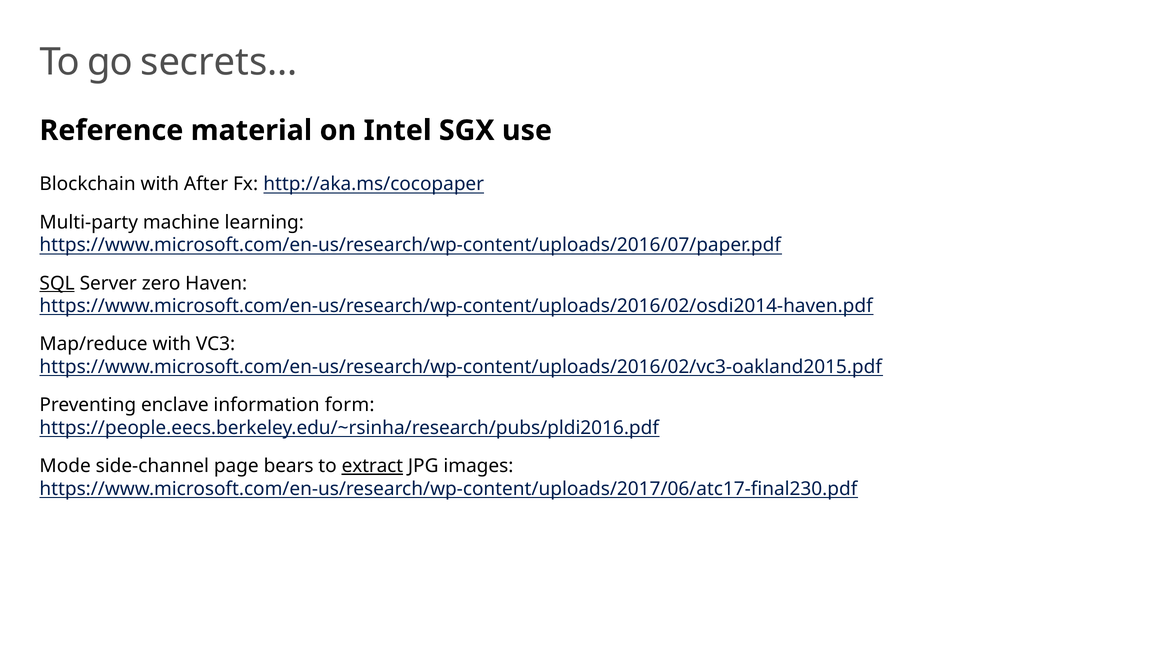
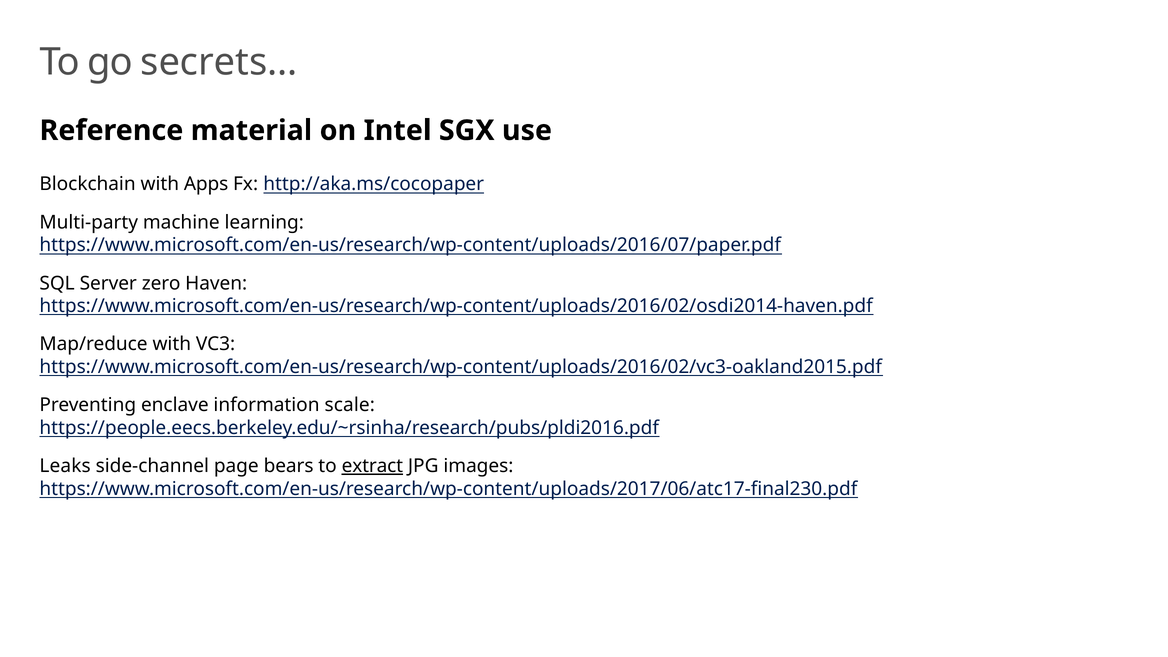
After: After -> Apps (206, 184)
SQL underline: present -> none (57, 283)
form: form -> scale (350, 405)
Mode: Mode -> Leaks (65, 466)
